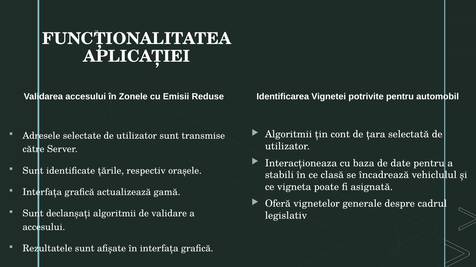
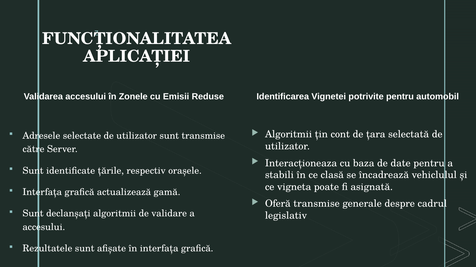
Oferă vignetelor: vignetelor -> transmise (317, 204)
